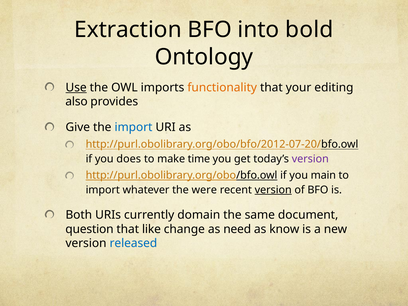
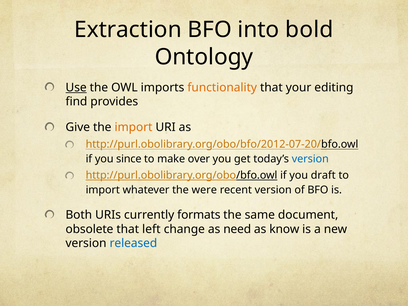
also: also -> find (76, 102)
import colour: blue -> orange (134, 127)
does: does -> since (129, 159)
time: time -> over (199, 159)
version colour: purple -> blue (310, 159)
main: main -> draft (323, 175)
version underline: present -> none (273, 190)
domain: domain -> formats (199, 215)
question: question -> obsolete (89, 229)
like: like -> left (151, 229)
